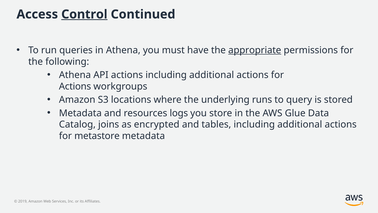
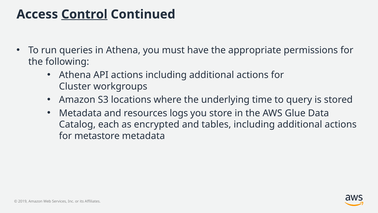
appropriate underline: present -> none (255, 50)
Actions: Actions -> Cluster (75, 86)
runs: runs -> time (262, 100)
joins: joins -> each (109, 124)
